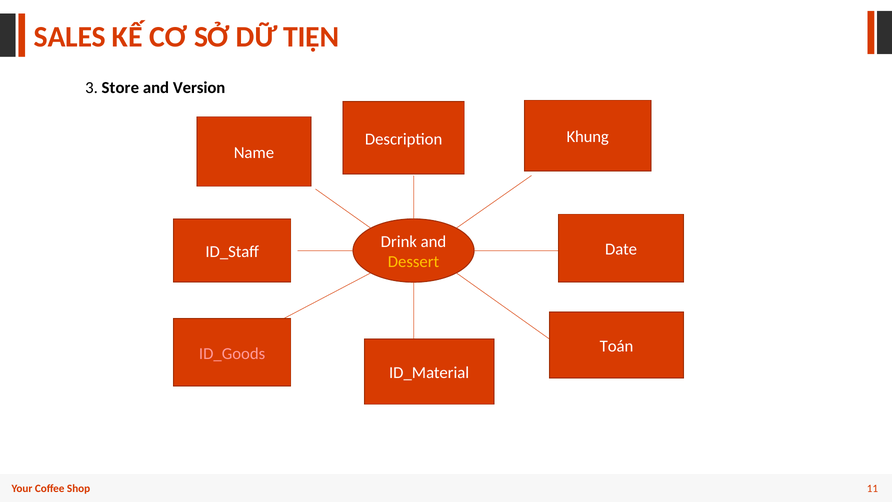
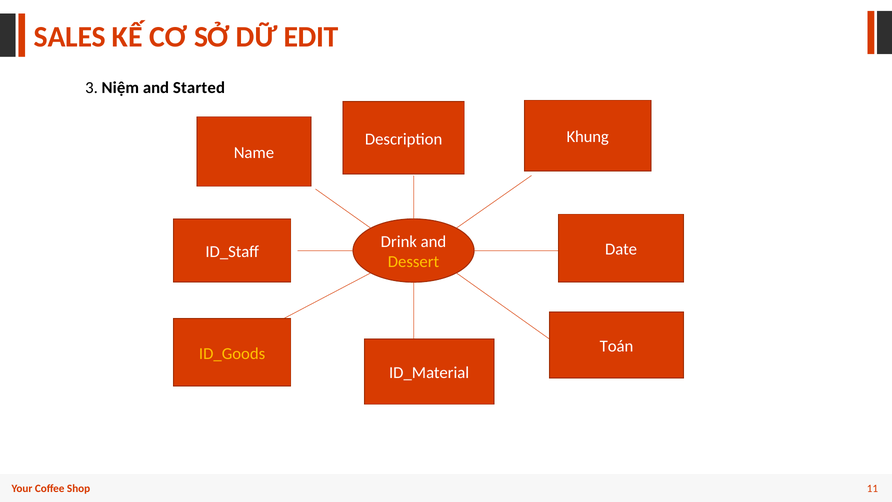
TIỆN: TIỆN -> EDIT (311, 37)
Store: Store -> Niệm (120, 88)
Version: Version -> Started (199, 88)
ID_Goods colour: pink -> yellow (232, 353)
